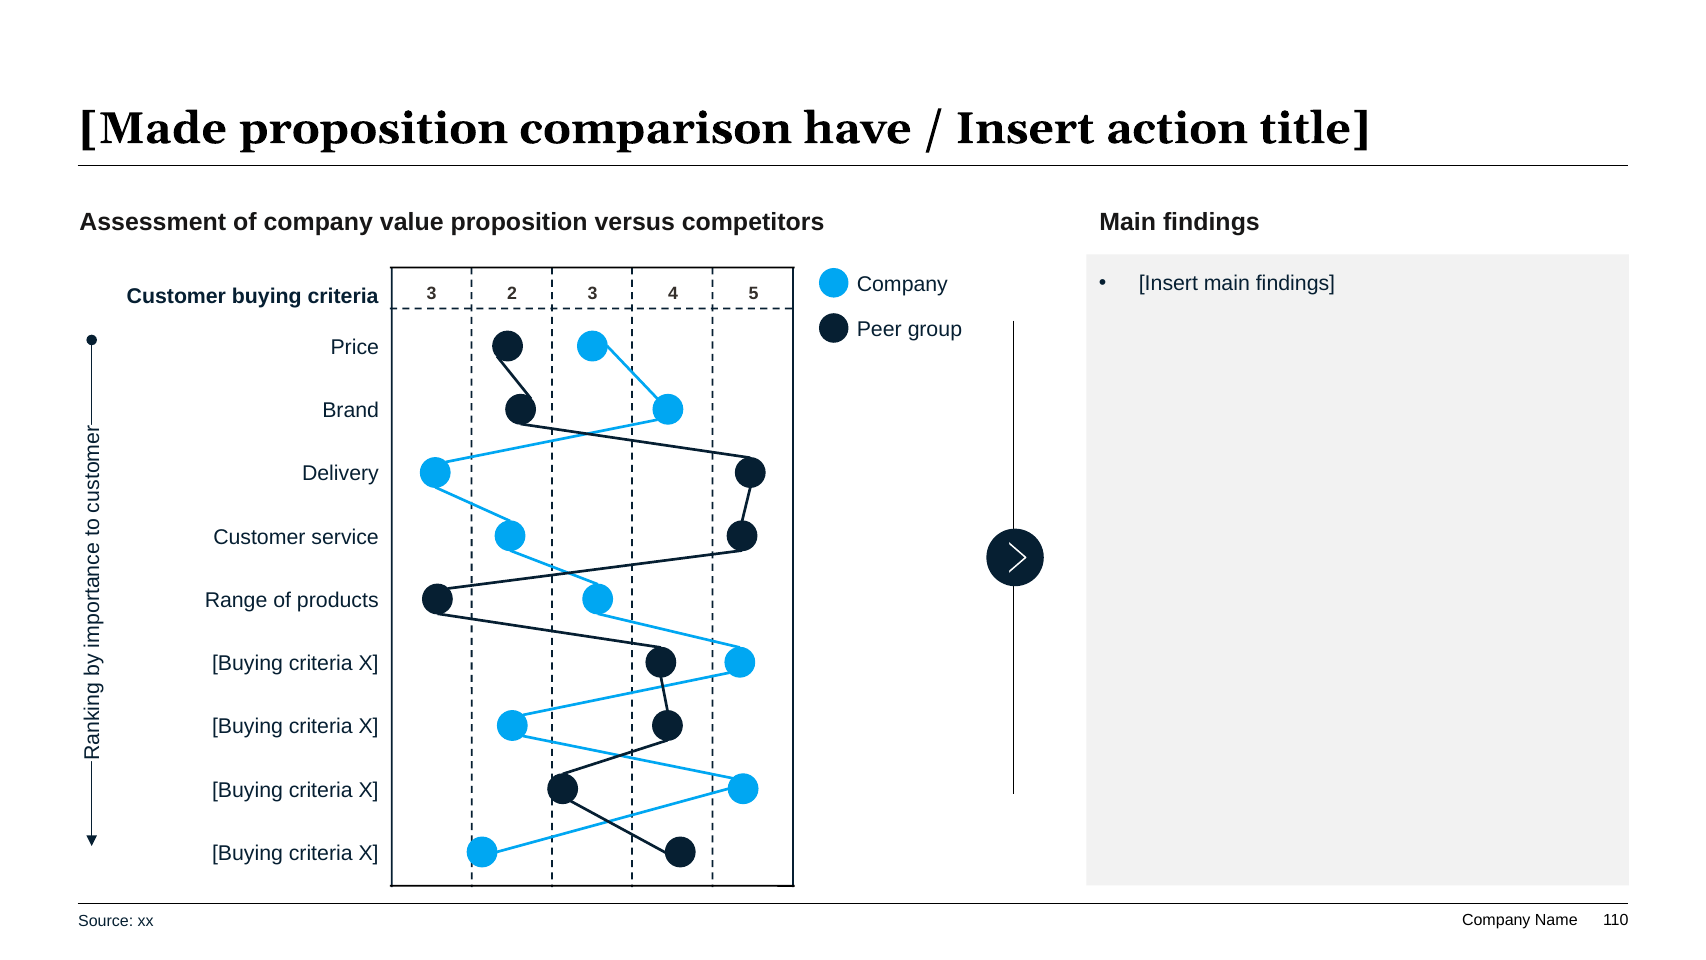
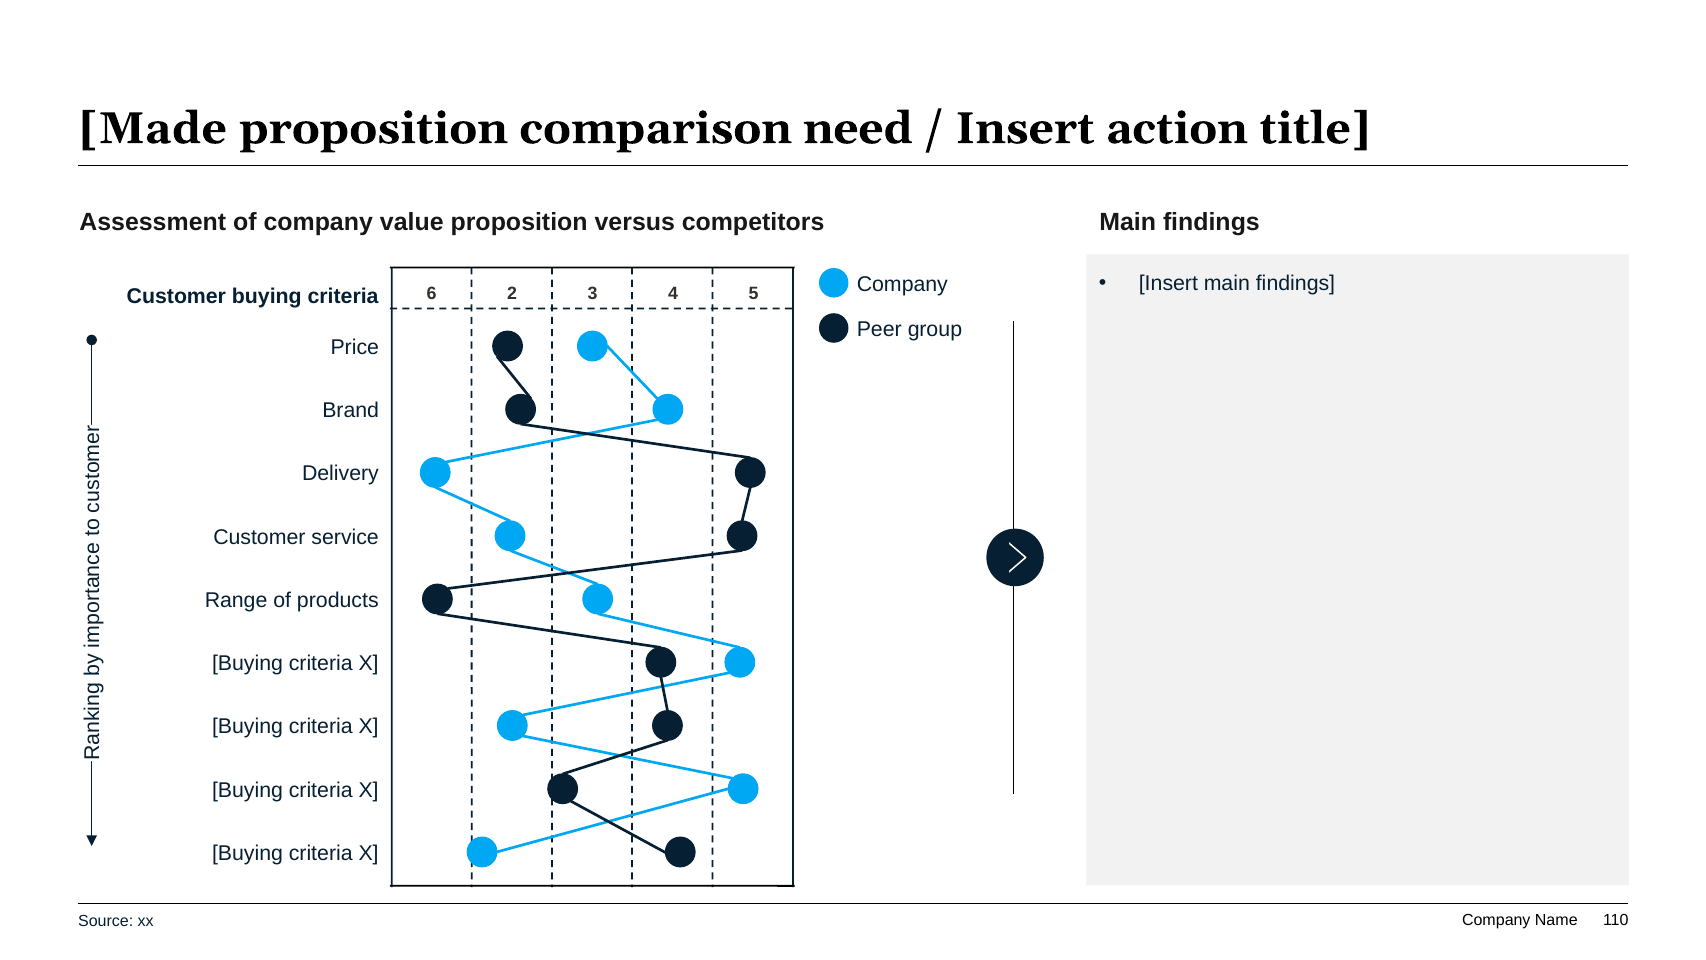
have: have -> need (858, 128)
criteria 3: 3 -> 6 (432, 294)
